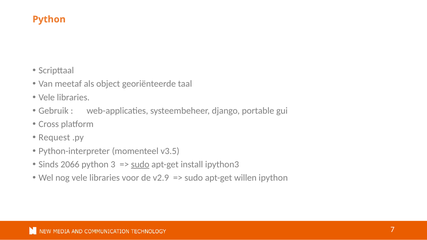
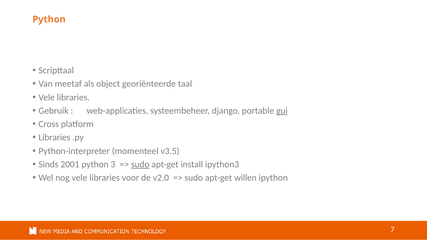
gui underline: none -> present (282, 111)
Request: Request -> Libraries (54, 138)
2066: 2066 -> 2001 (70, 165)
v2.9: v2.9 -> v2.0 (161, 178)
